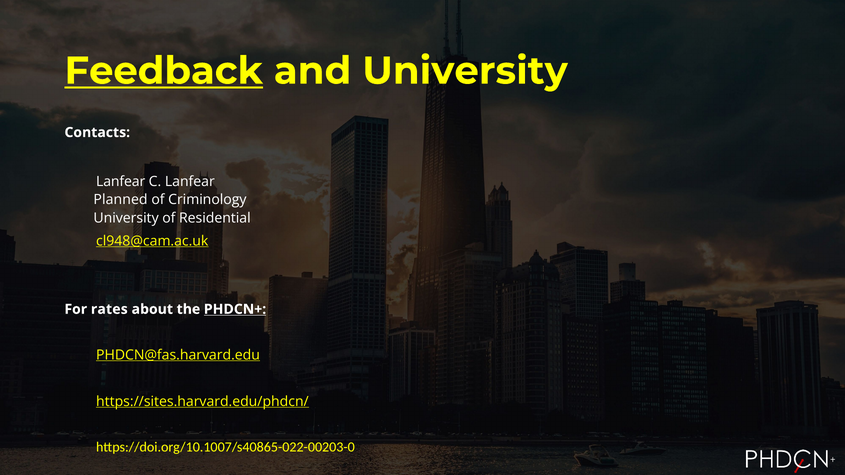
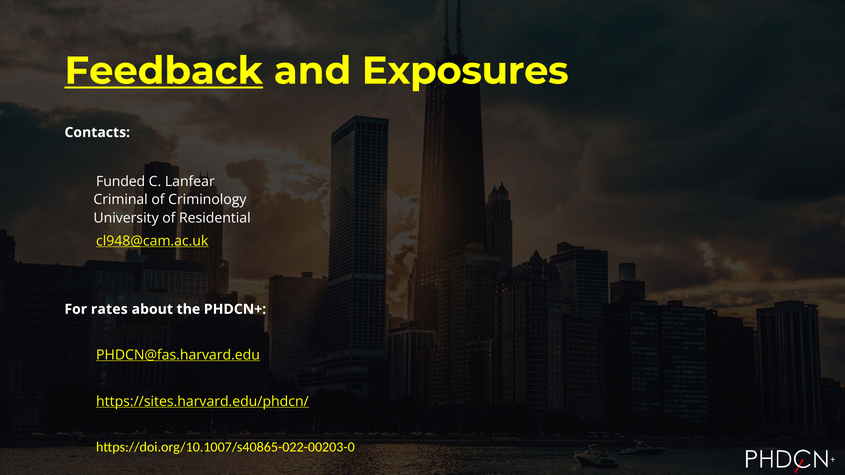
and University: University -> Exposures (465, 71)
Lanfear: Lanfear -> Funded (121, 182)
Planned: Planned -> Criminal (121, 200)
PHDCN+ underline: present -> none (235, 309)
